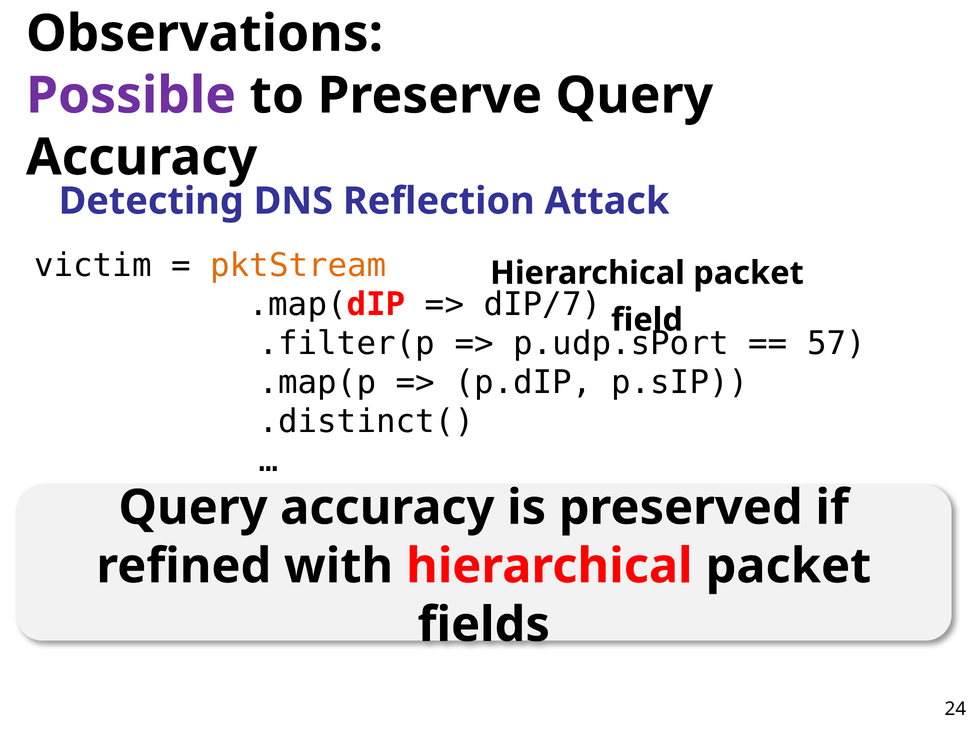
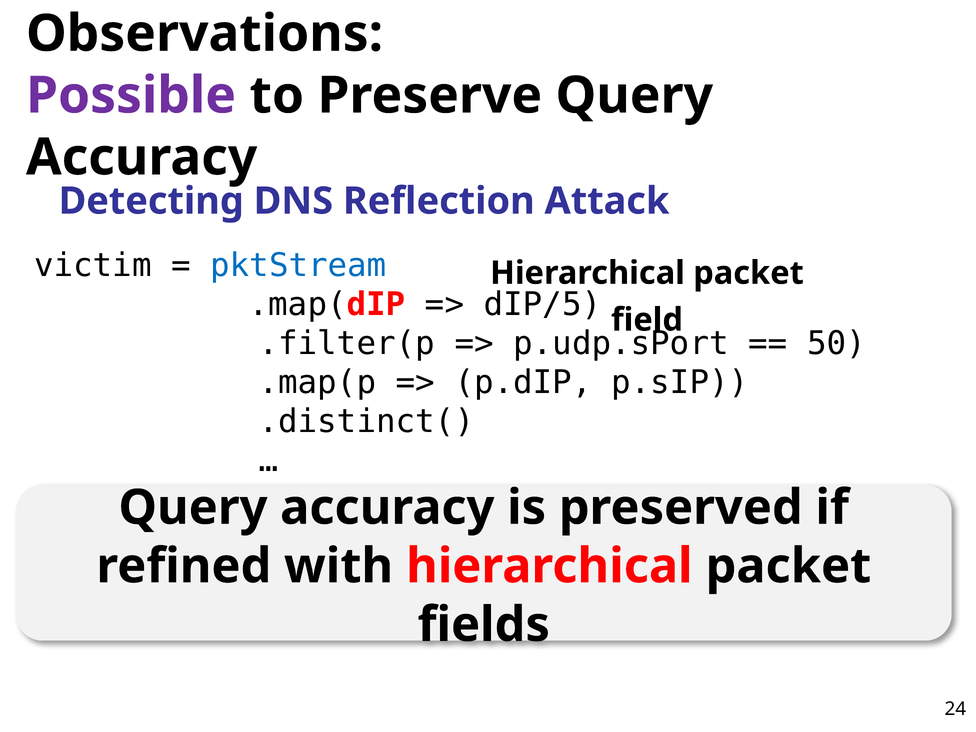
pktStream colour: orange -> blue (298, 265)
dIP/7: dIP/7 -> dIP/5 (542, 304)
57: 57 -> 50 (836, 343)
